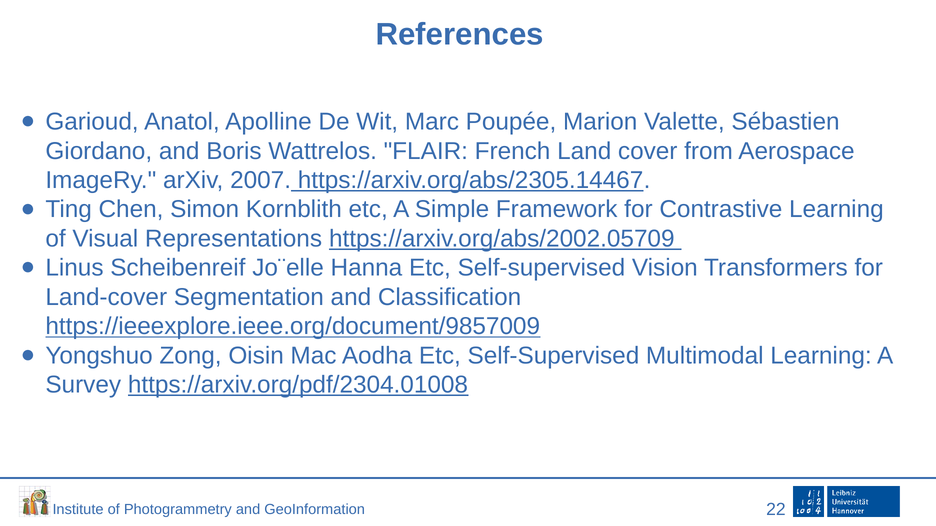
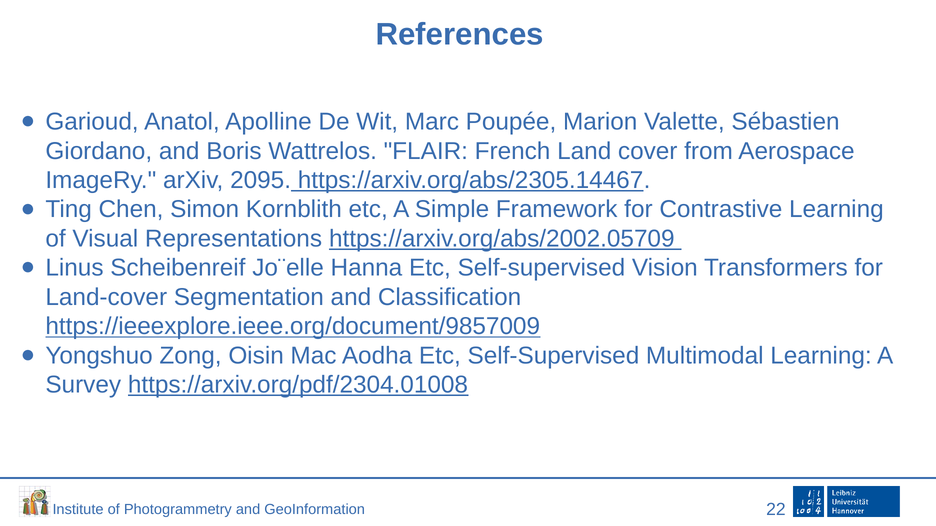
2007: 2007 -> 2095 (261, 180)
